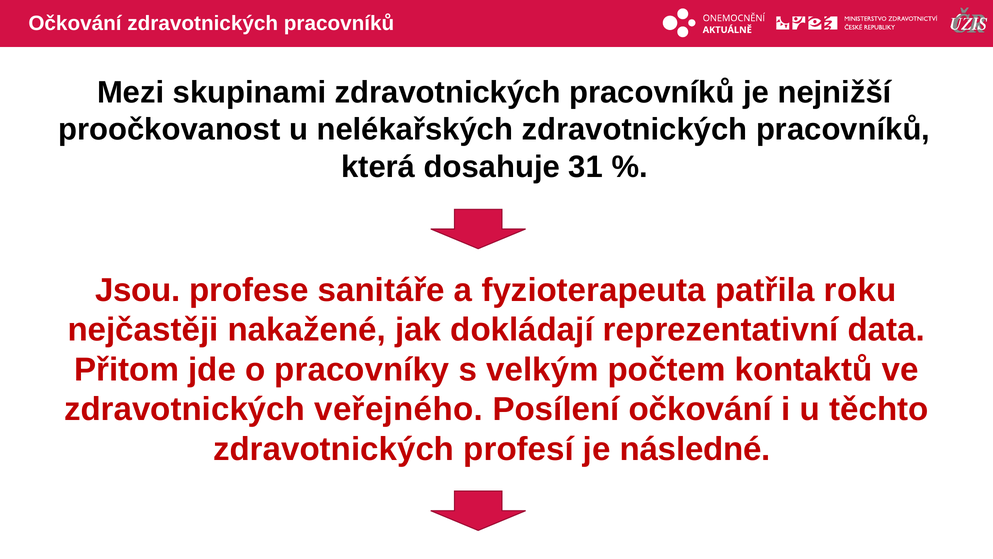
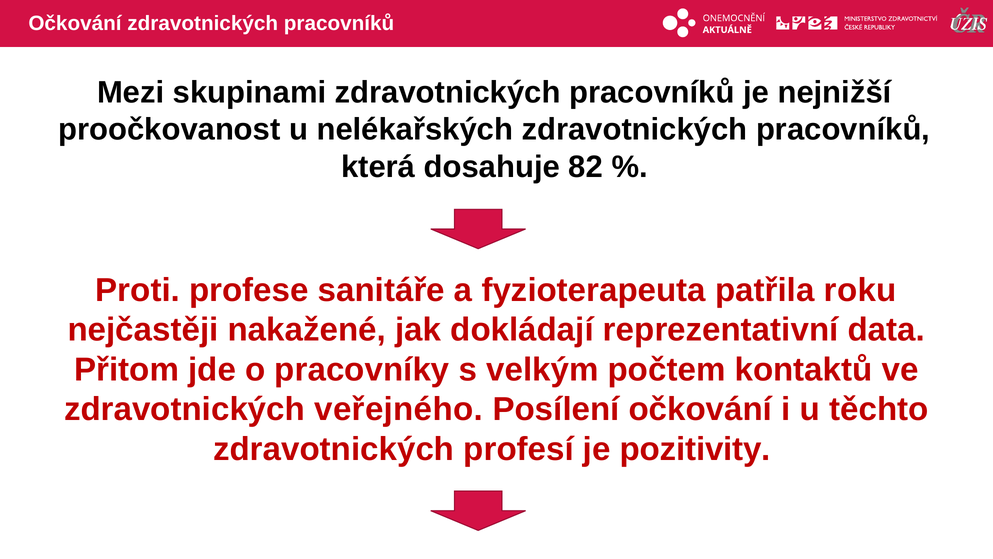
31: 31 -> 82 (586, 167)
Jsou: Jsou -> Proti (138, 290)
následné: následné -> pozitivity (695, 449)
